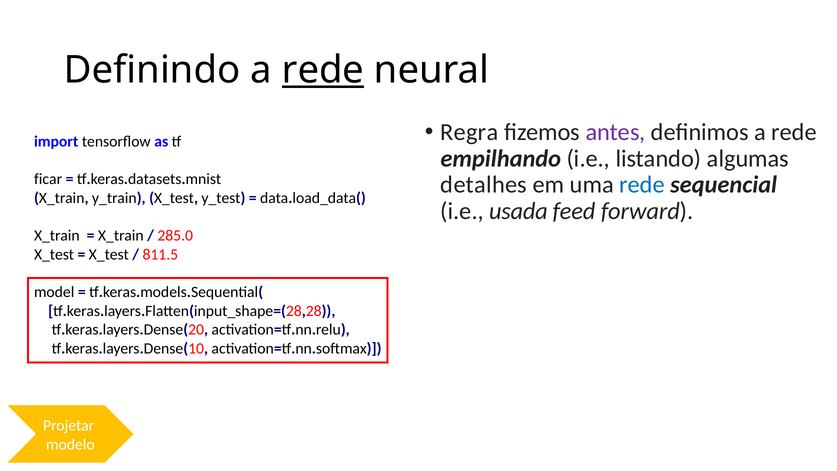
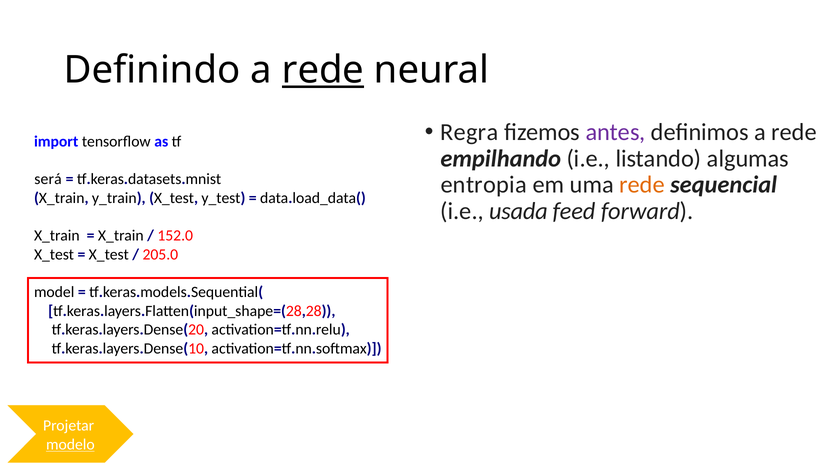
ficar: ficar -> será (48, 179)
detalhes: detalhes -> entropia (484, 185)
rede colour: blue -> orange (642, 185)
285.0: 285.0 -> 152.0 (175, 235)
811.5: 811.5 -> 205.0 (160, 254)
modelo underline: none -> present (70, 444)
